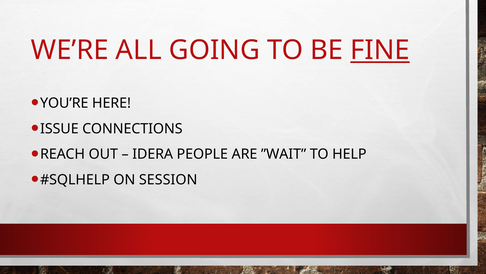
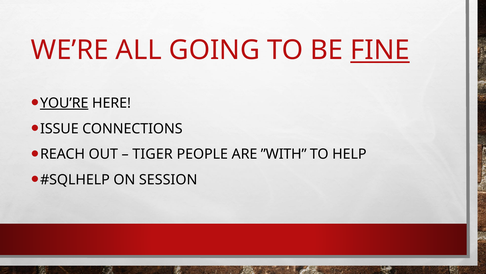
YOU’RE underline: none -> present (64, 103)
IDERA: IDERA -> TIGER (153, 154)
”WAIT: ”WAIT -> ”WITH (284, 154)
